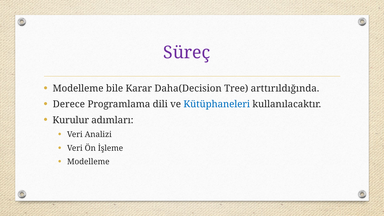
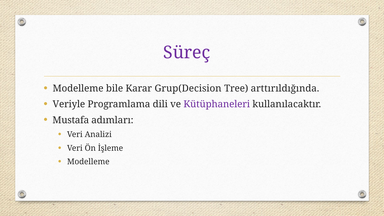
Daha(Decision: Daha(Decision -> Grup(Decision (188, 88)
Derece: Derece -> Veriyle (69, 104)
Kütüphaneleri colour: blue -> purple (217, 104)
Kurulur: Kurulur -> Mustafa (71, 120)
